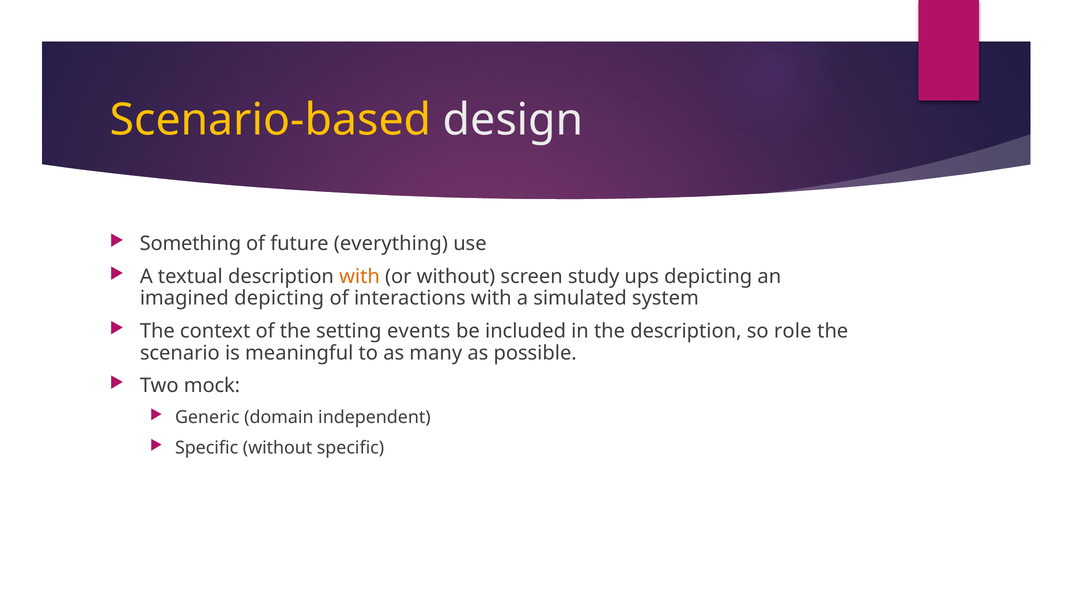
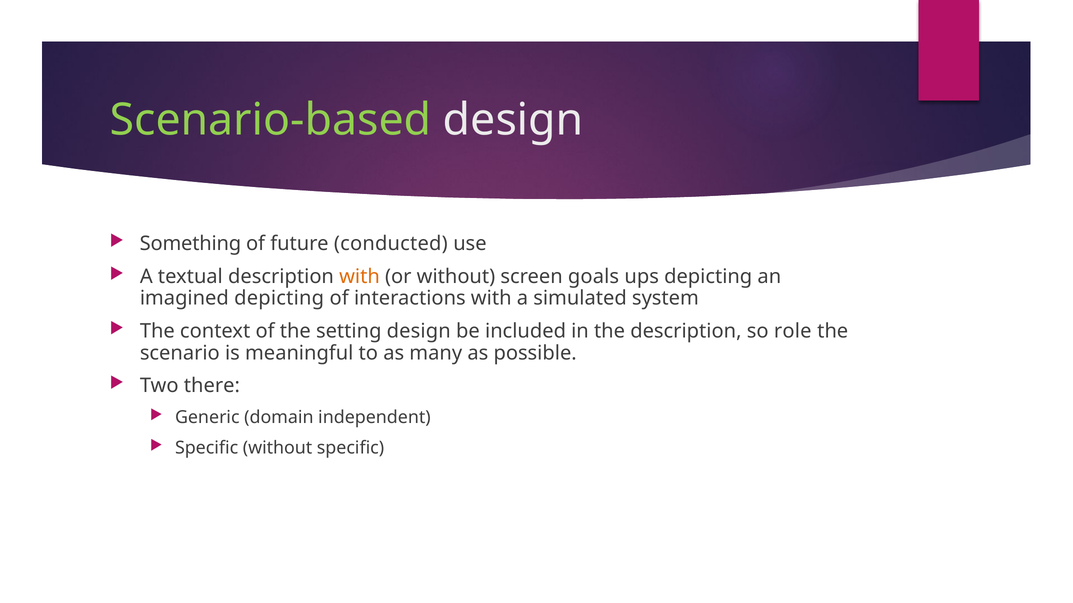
Scenario-based colour: yellow -> light green (271, 120)
everything: everything -> conducted (391, 244)
study: study -> goals (594, 277)
setting events: events -> design (419, 331)
mock: mock -> there (212, 386)
